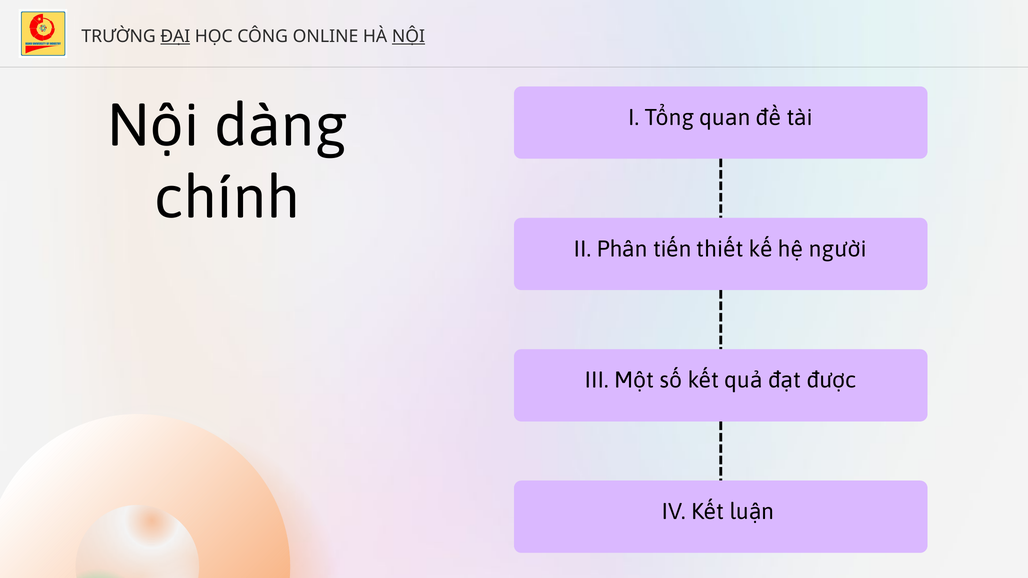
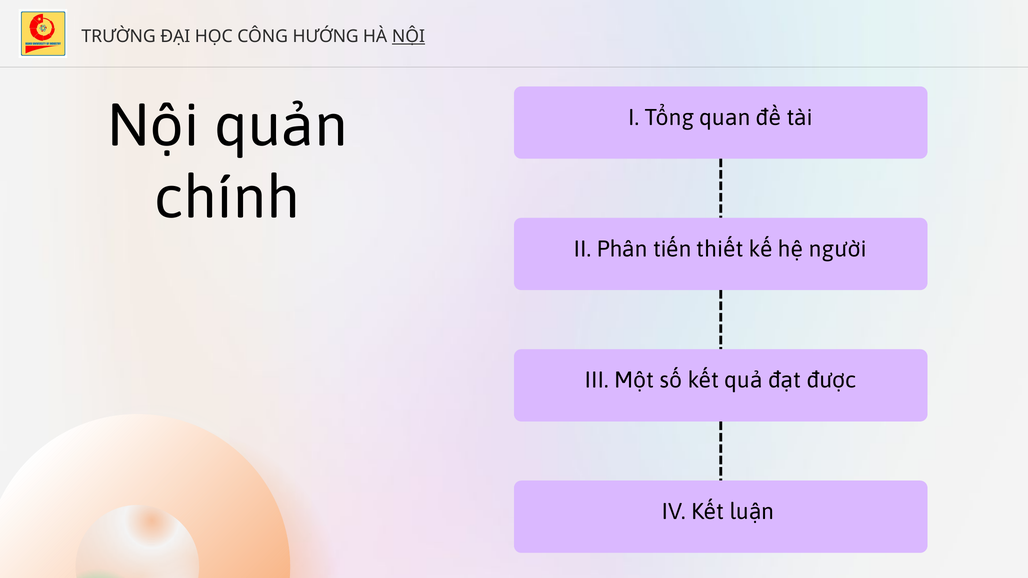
ĐẠI underline: present -> none (175, 36)
ONLINE: ONLINE -> HƯỚNG (326, 36)
dàng: dàng -> quản (281, 126)
